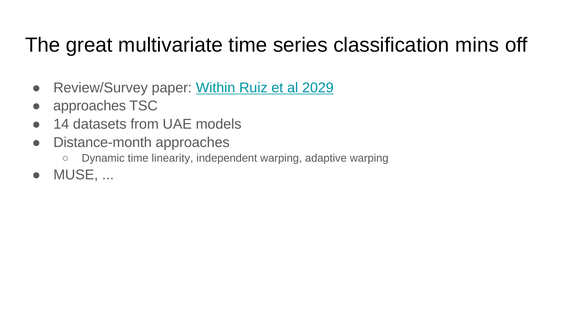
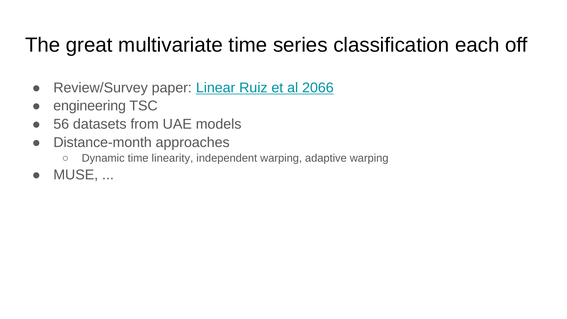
mins: mins -> each (477, 45)
Within: Within -> Linear (216, 88)
2029: 2029 -> 2066 (318, 88)
approaches: approaches -> engineering (90, 106)
14: 14 -> 56 (61, 124)
